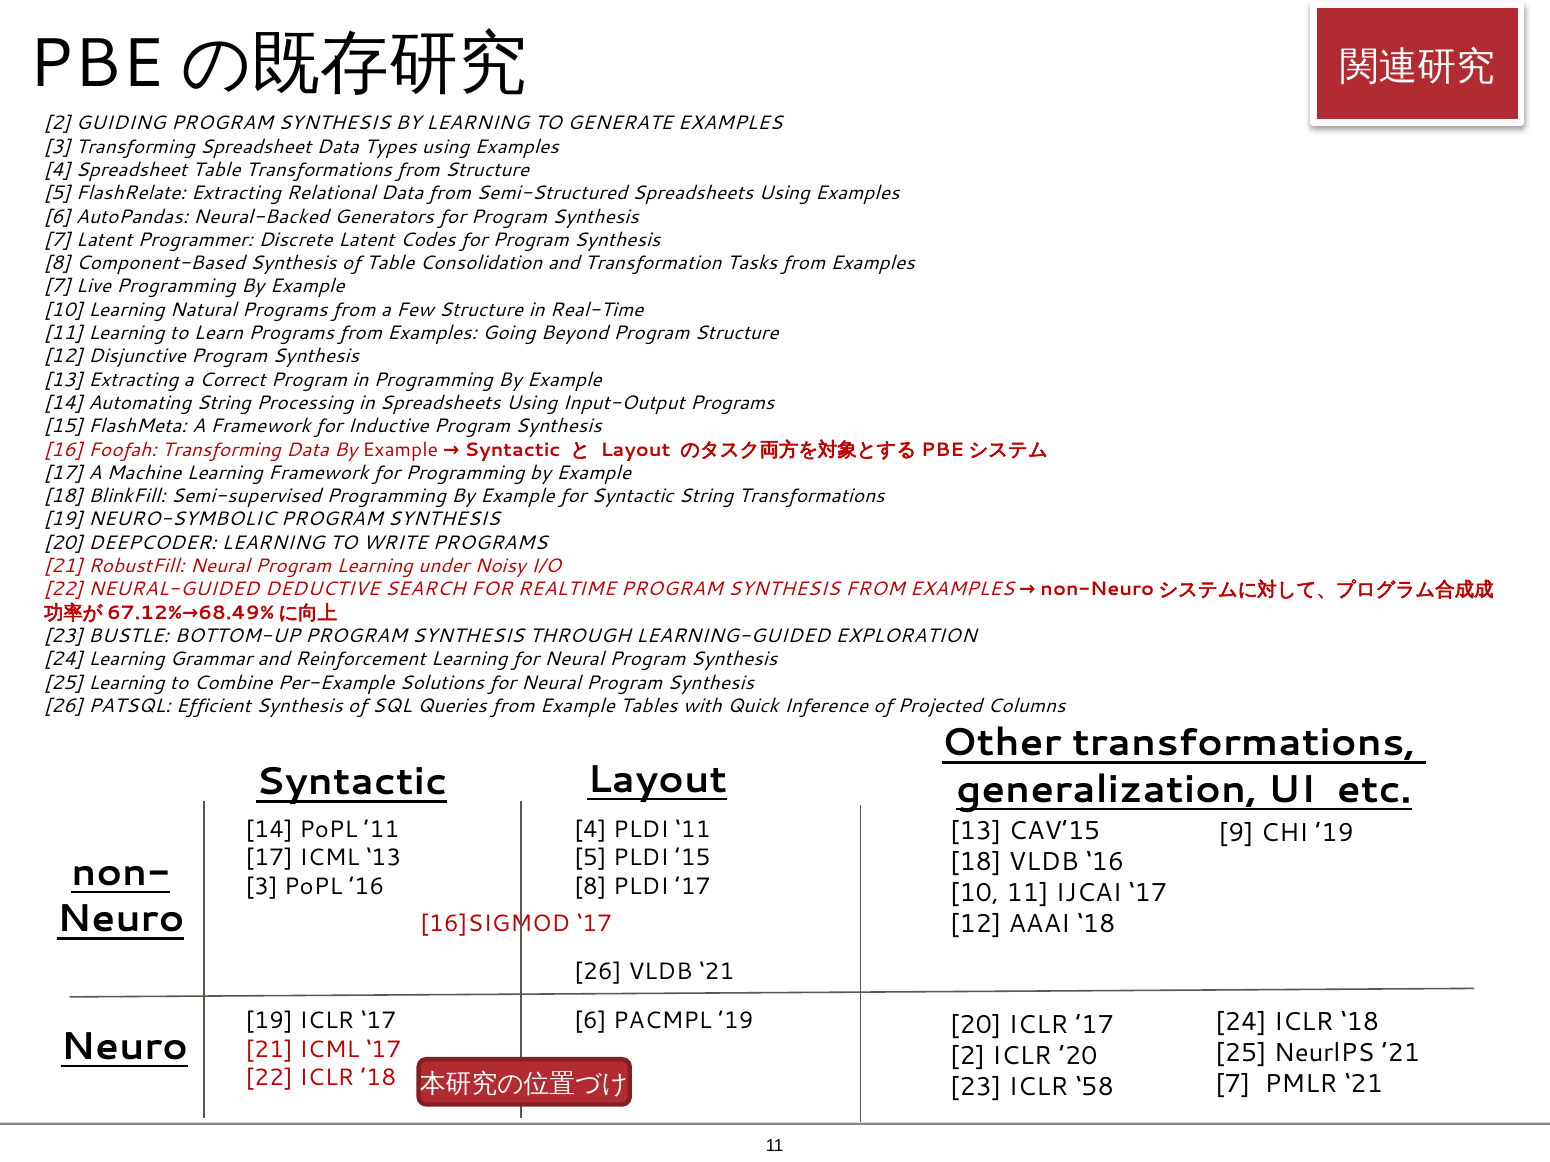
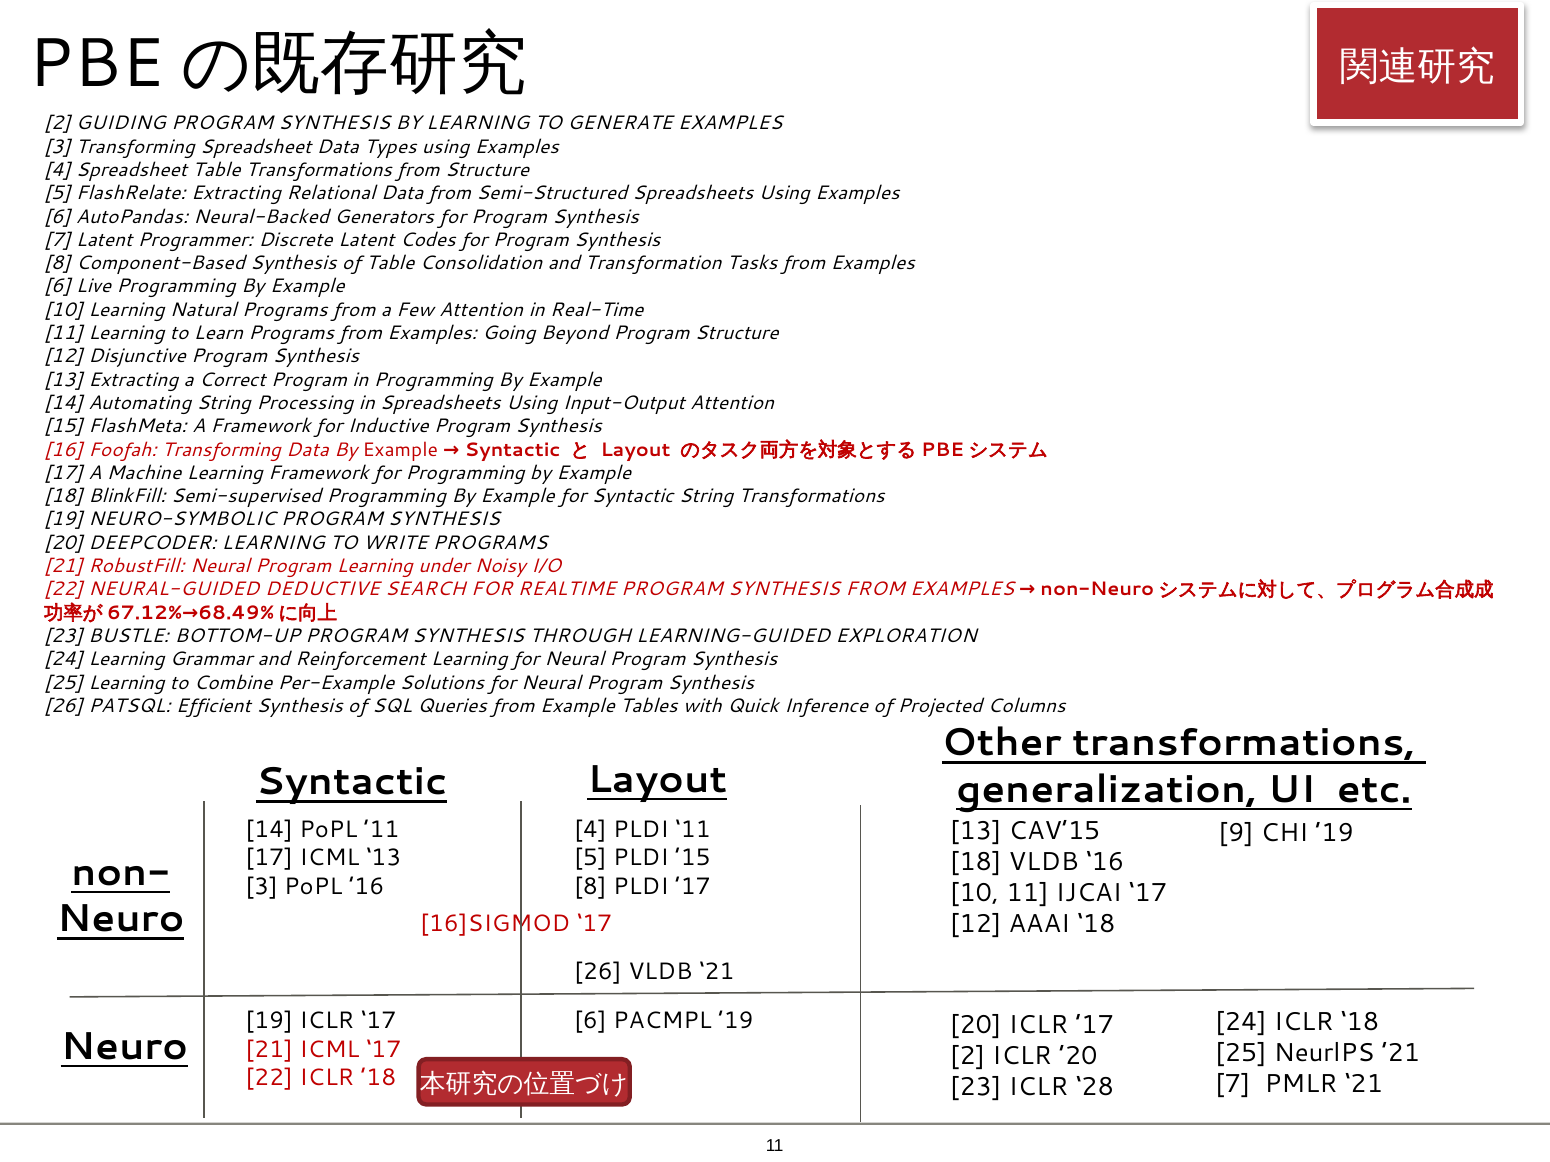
7: 7 -> 6 (57, 287)
Few Structure: Structure -> Attention (481, 310)
Input-Output Programs: Programs -> Attention (732, 403)
58: 58 -> 28 (1095, 1087)
